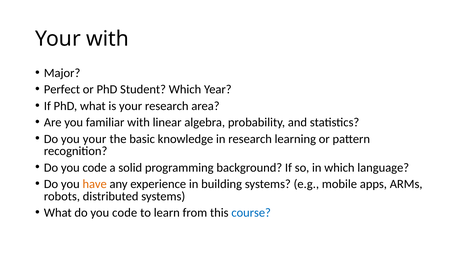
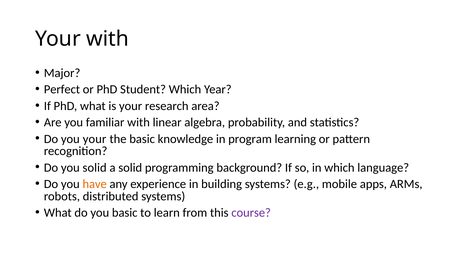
in research: research -> program (250, 139)
code: code -> solid (95, 167)
What do you code: code -> basic (125, 213)
course colour: blue -> purple (251, 213)
